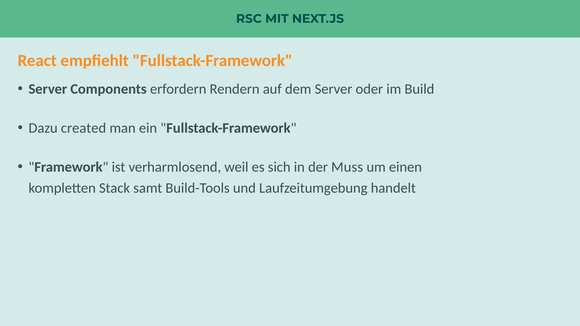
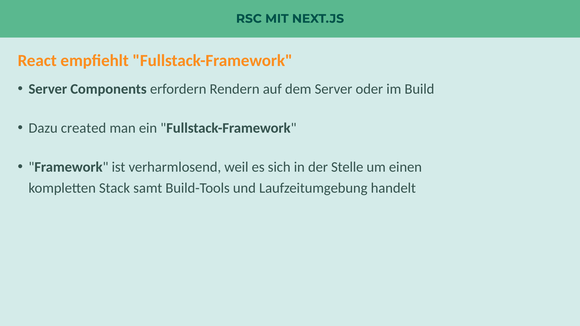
Muss: Muss -> Stelle (347, 167)
